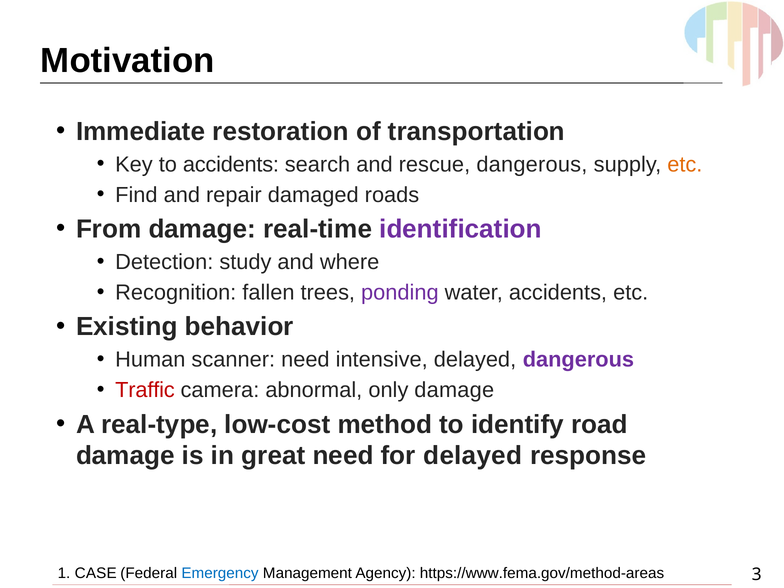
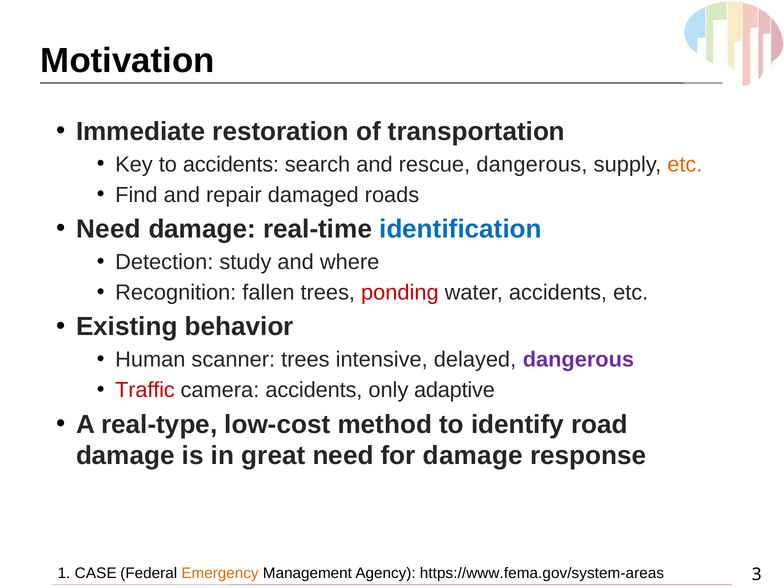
From: From -> Need (108, 229)
identification colour: purple -> blue (461, 229)
ponding colour: purple -> red (400, 293)
scanner need: need -> trees (305, 360)
camera abnormal: abnormal -> accidents (314, 390)
only damage: damage -> adaptive (454, 390)
for delayed: delayed -> damage (473, 456)
Emergency colour: blue -> orange (220, 573)
https://www.fema.gov/method-areas: https://www.fema.gov/method-areas -> https://www.fema.gov/system-areas (542, 573)
